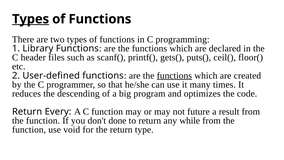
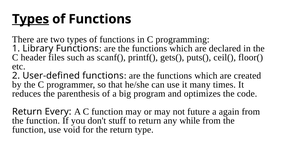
functions underline: present -> none (174, 75)
descending: descending -> parenthesis (78, 93)
result: result -> again (229, 111)
done: done -> stuff (117, 120)
